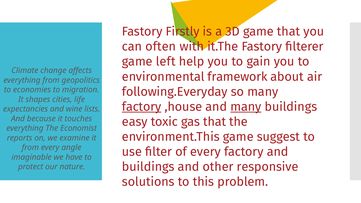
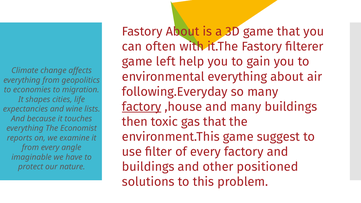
Fastory Firstly: Firstly -> About (183, 32)
environmental framework: framework -> everything (237, 77)
many underline: present -> none (246, 107)
easy: easy -> then (135, 122)
responsive: responsive -> positioned (267, 167)
